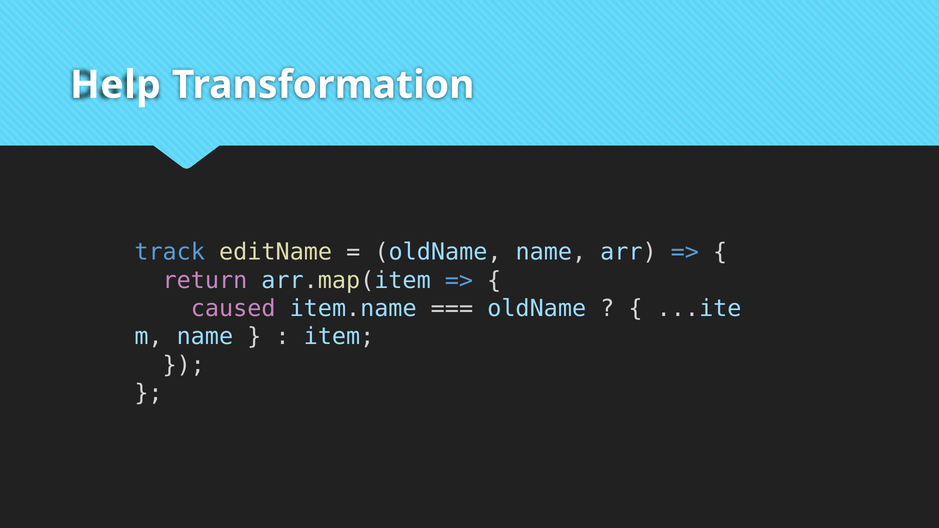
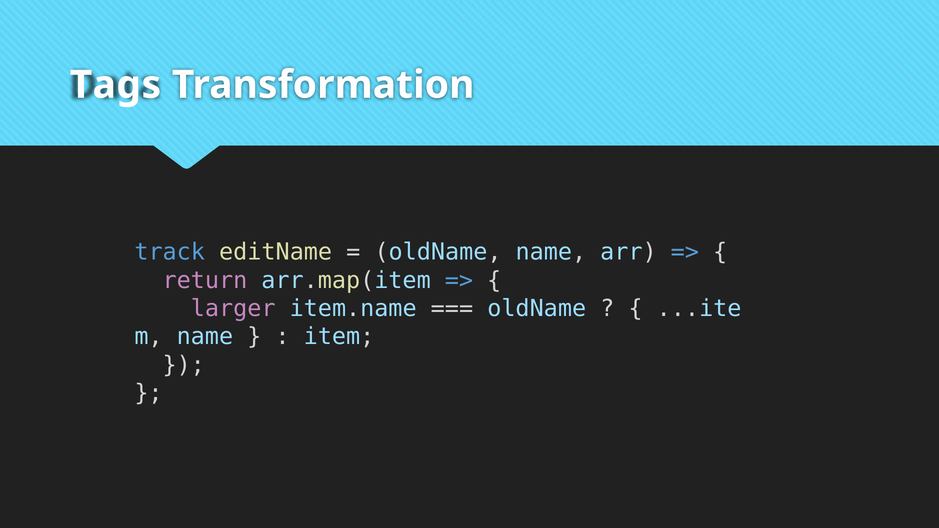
Help: Help -> Tags (115, 85)
caused: caused -> larger (233, 309)
